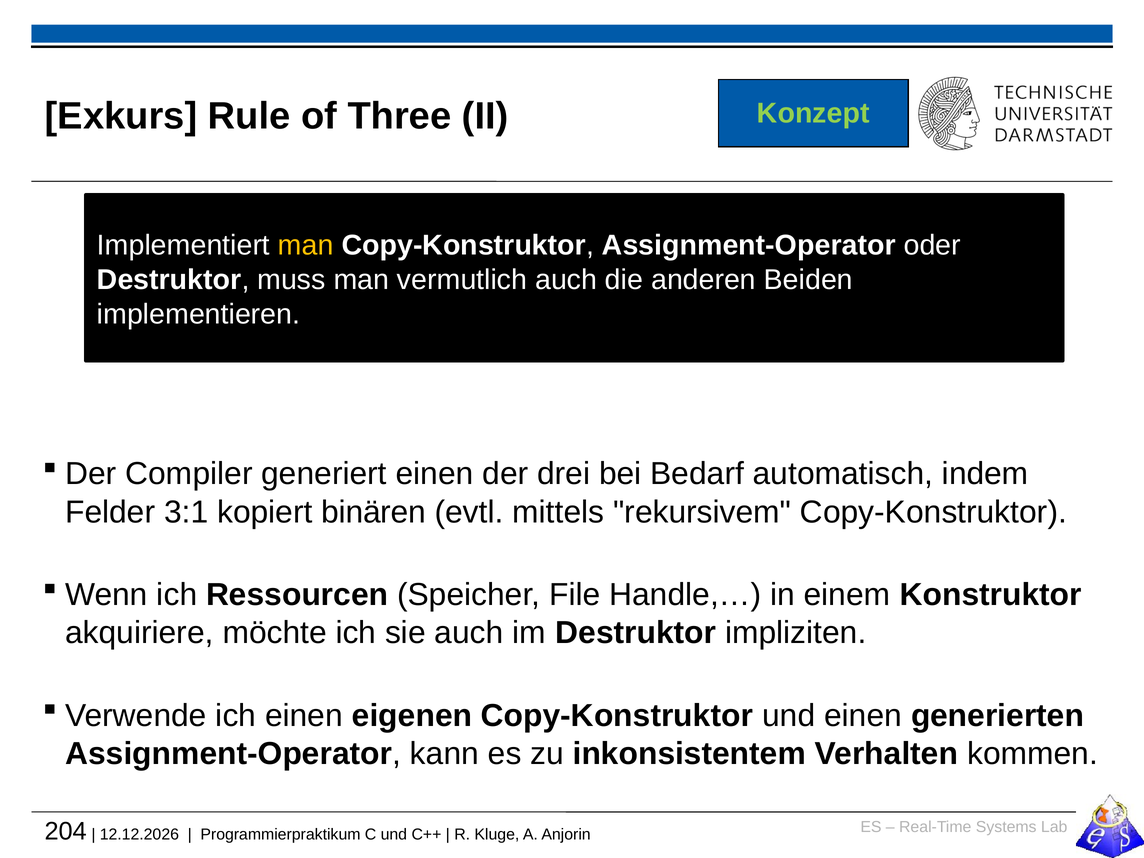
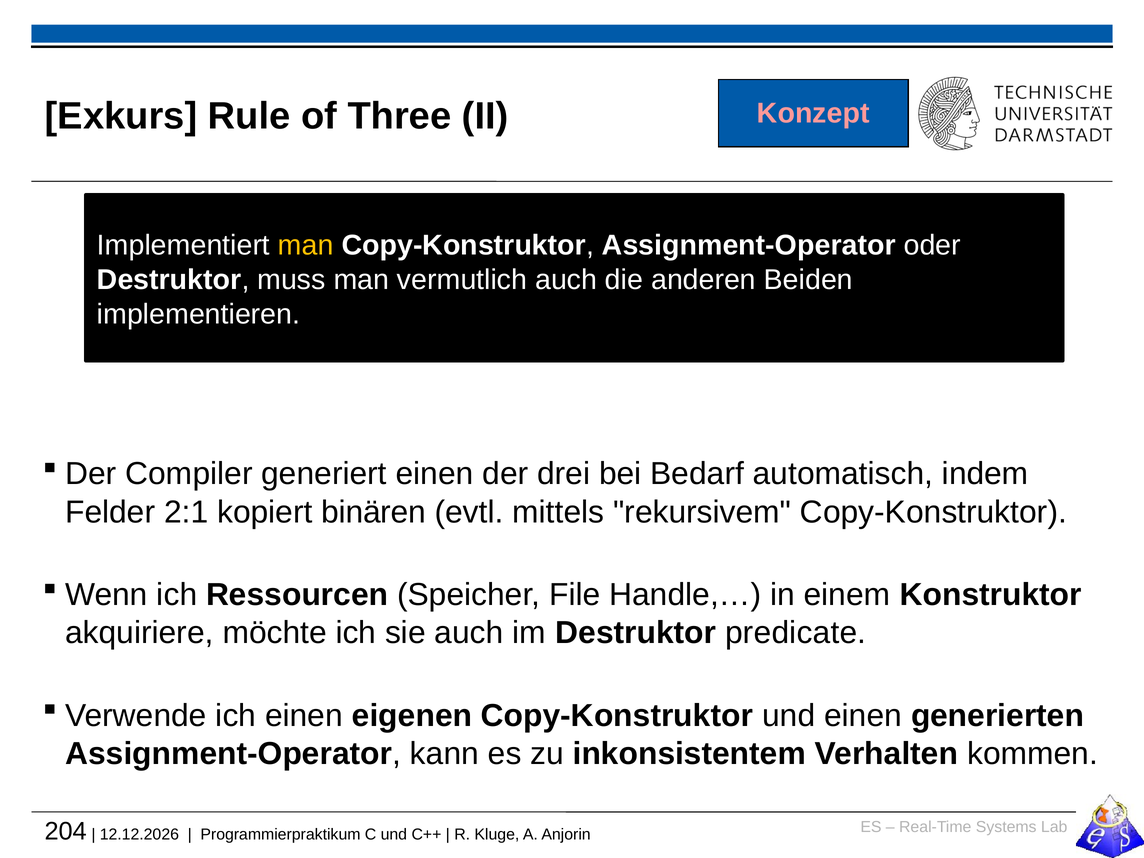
Konzept colour: light green -> pink (813, 113)
3:1: 3:1 -> 2:1 (186, 512)
impliziten: impliziten -> predicate (796, 633)
